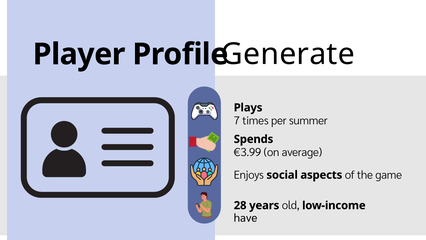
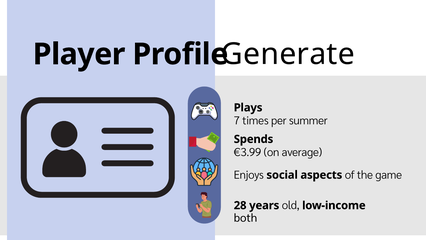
have: have -> both (246, 218)
